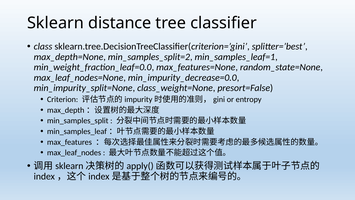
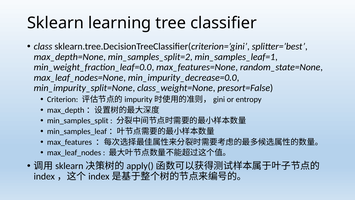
distance: distance -> learning (120, 23)
